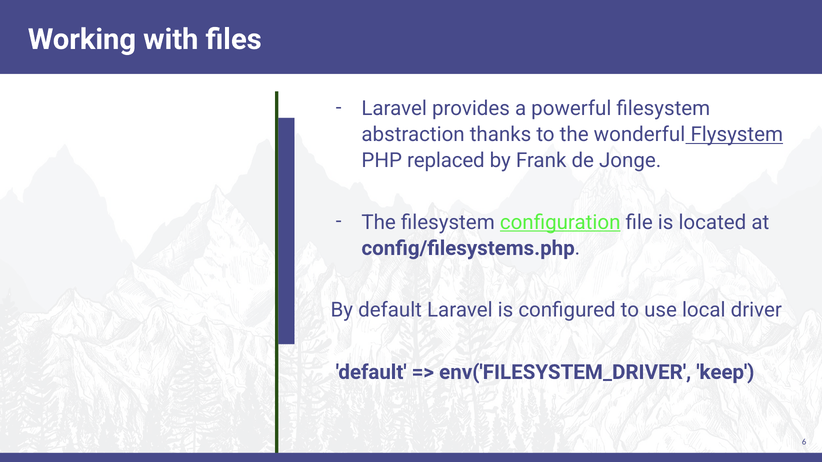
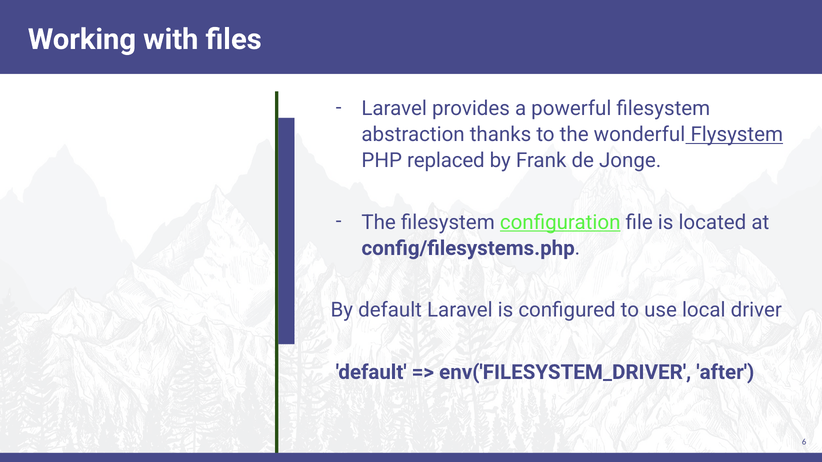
keep: keep -> after (725, 372)
